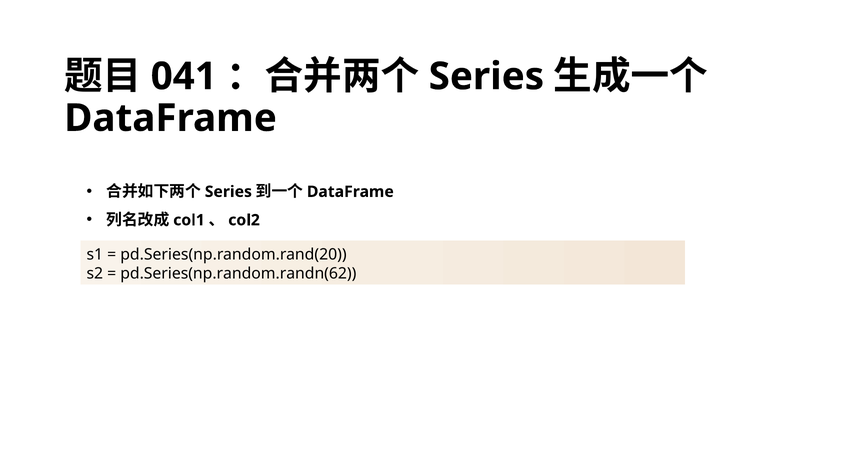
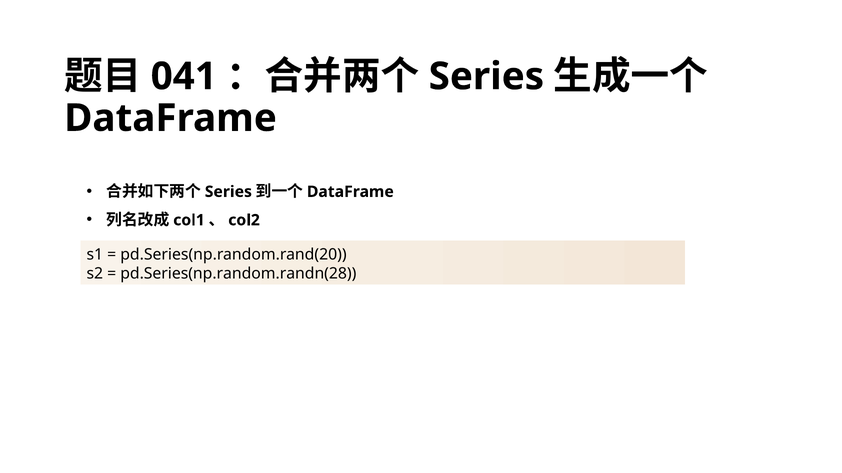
pd.Series(np.random.randn(62: pd.Series(np.random.randn(62 -> pd.Series(np.random.randn(28 (238, 274)
